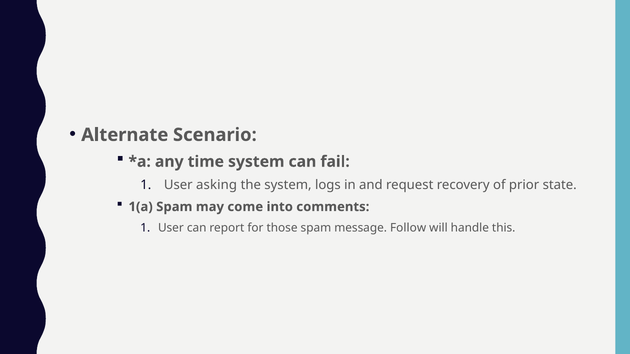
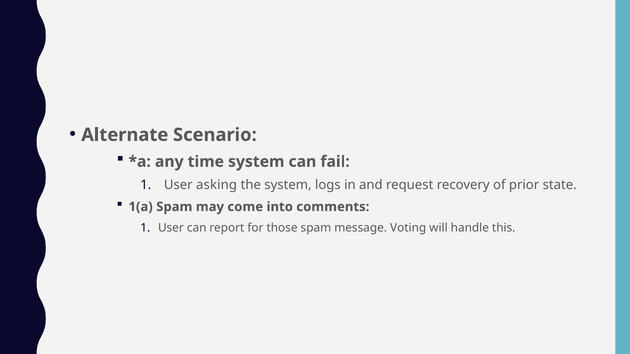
Follow: Follow -> Voting (408, 228)
